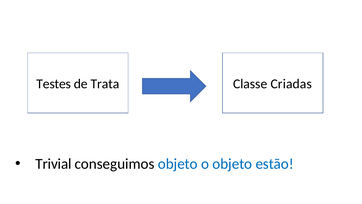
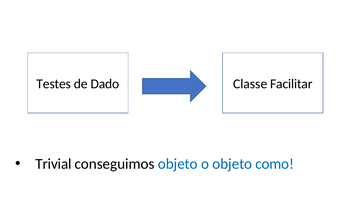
Trata: Trata -> Dado (105, 84)
Criadas: Criadas -> Facilitar (291, 84)
estão: estão -> como (275, 164)
